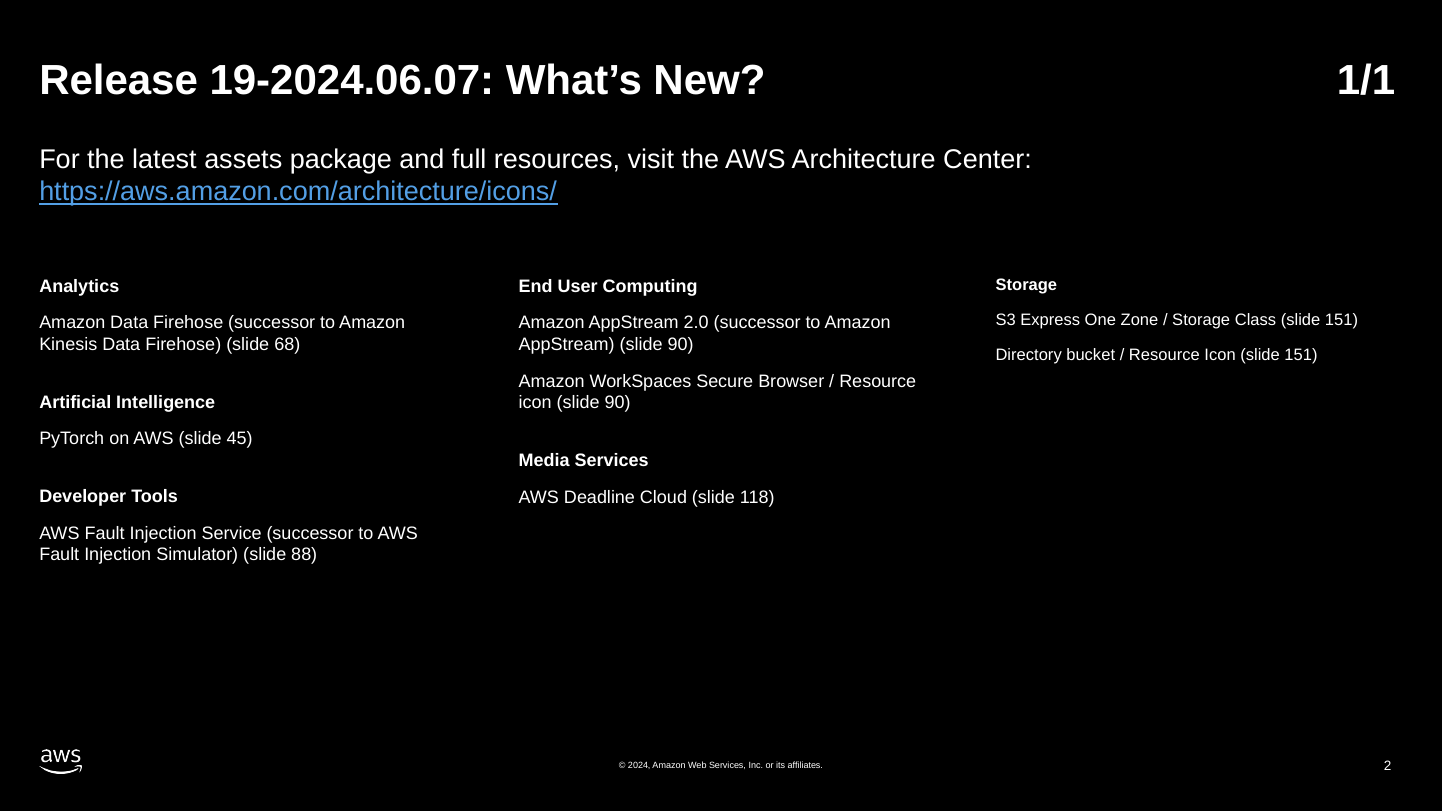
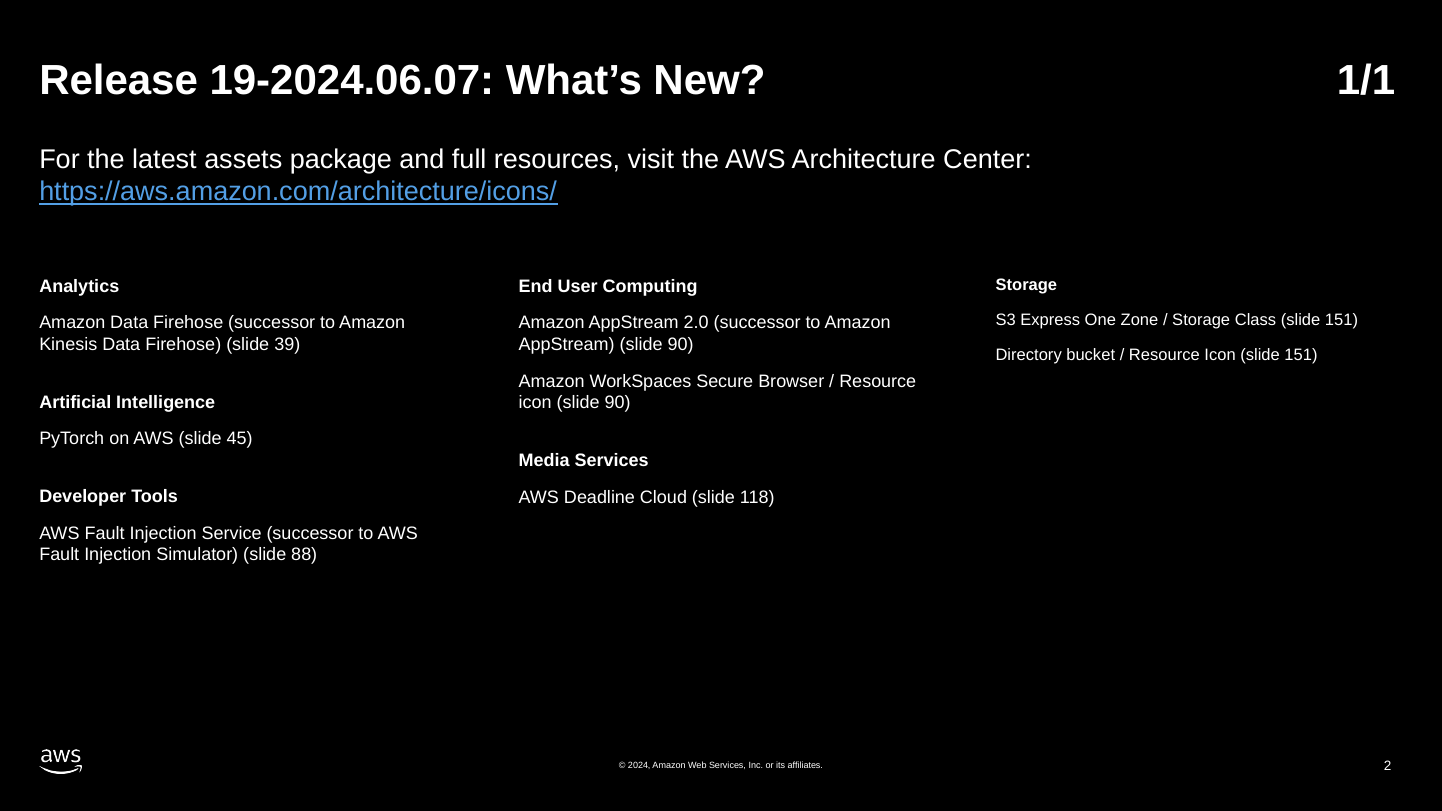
68: 68 -> 39 (287, 345)
